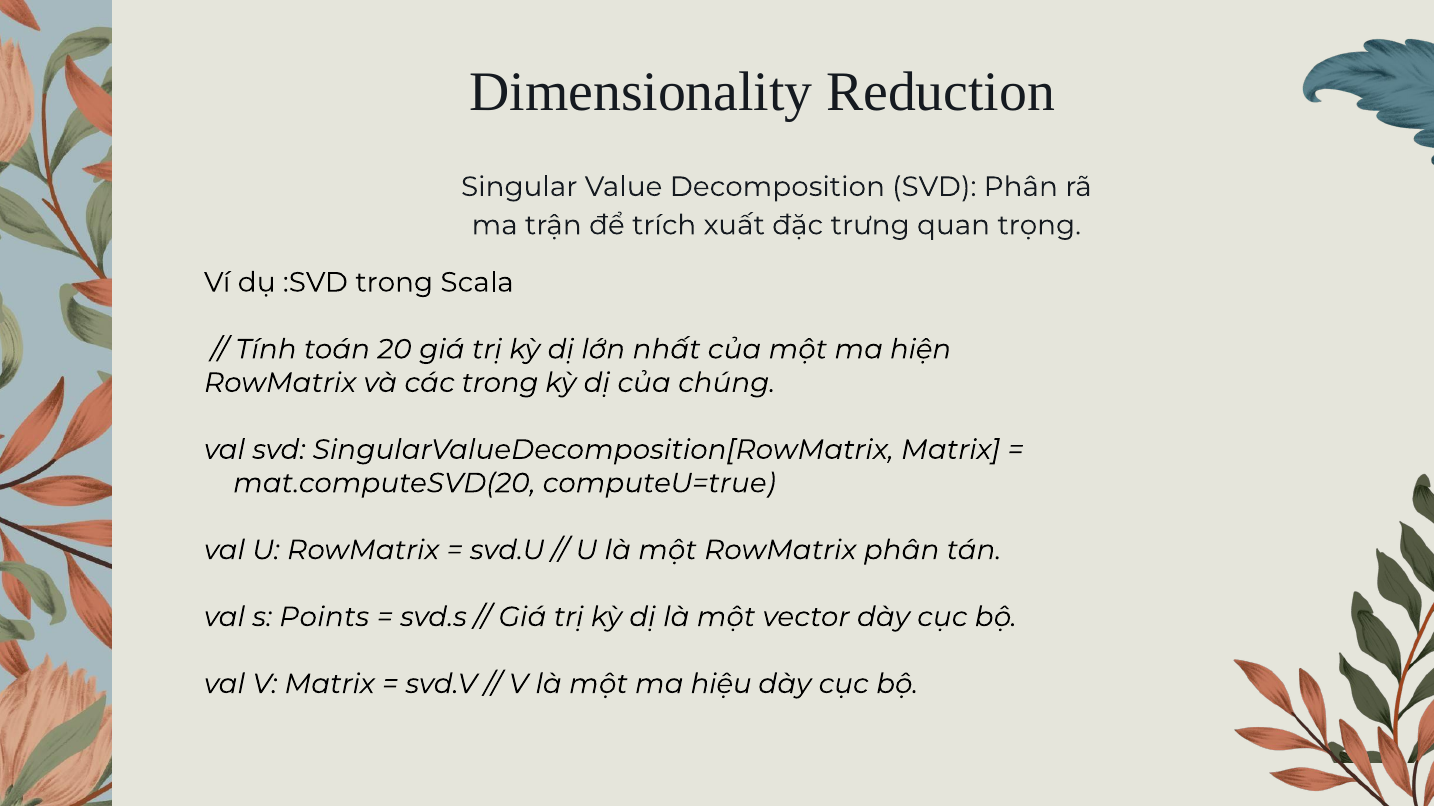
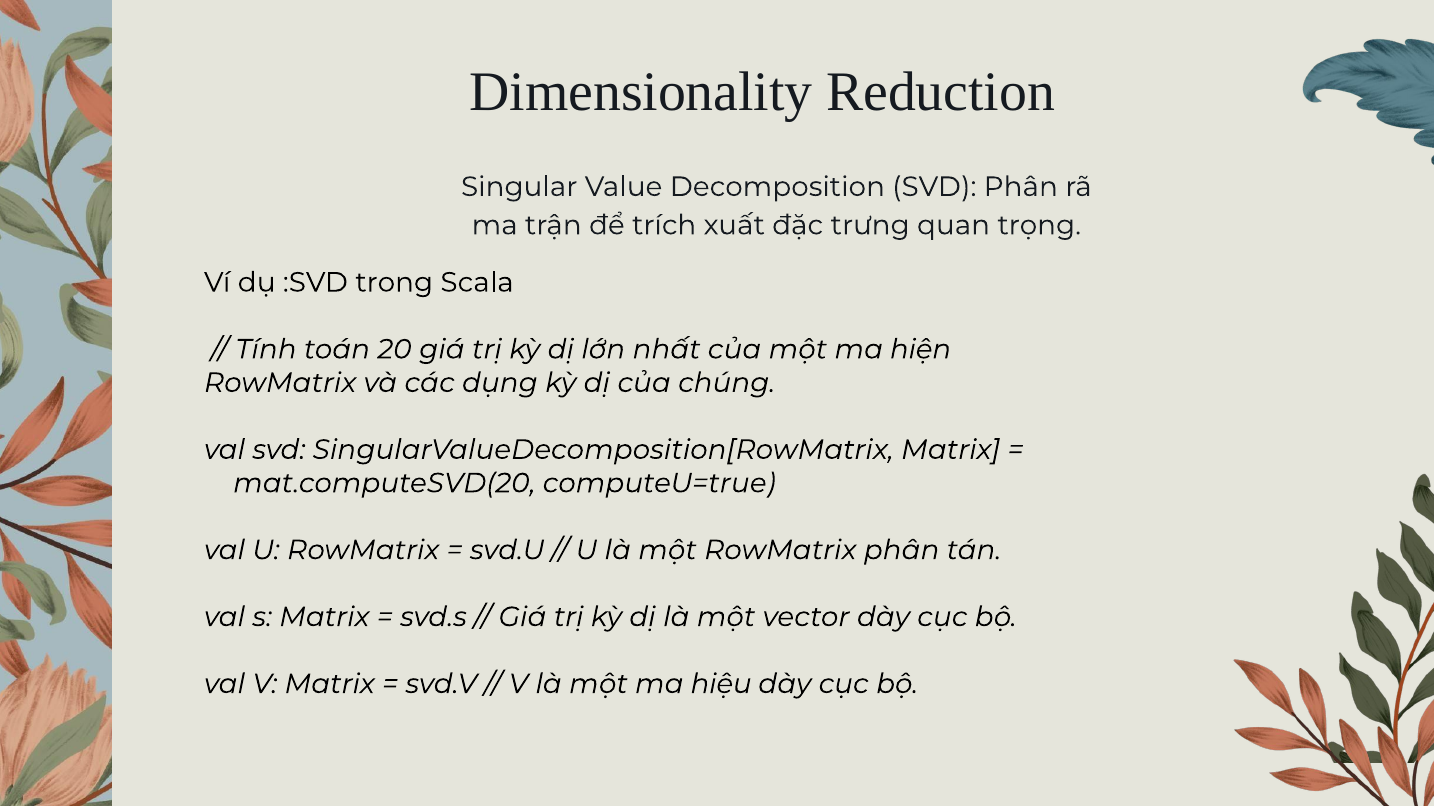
các trong: trong -> dụng (500, 383)
s Points: Points -> Matrix (324, 617)
